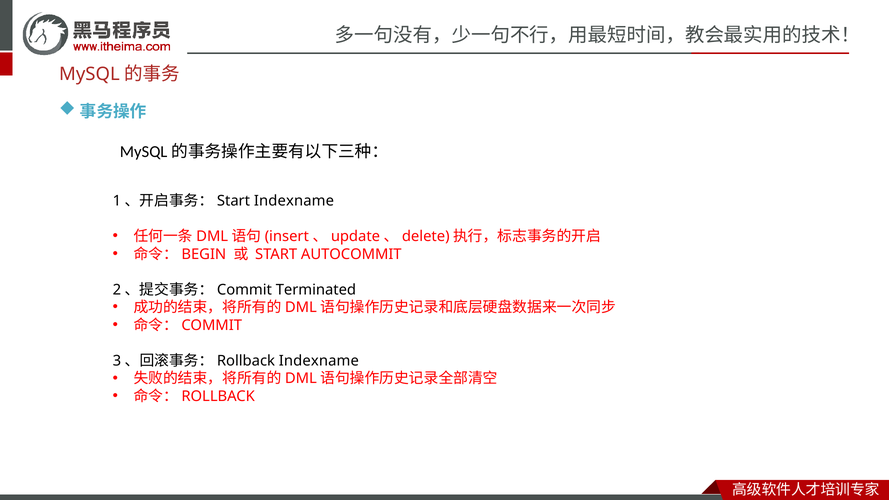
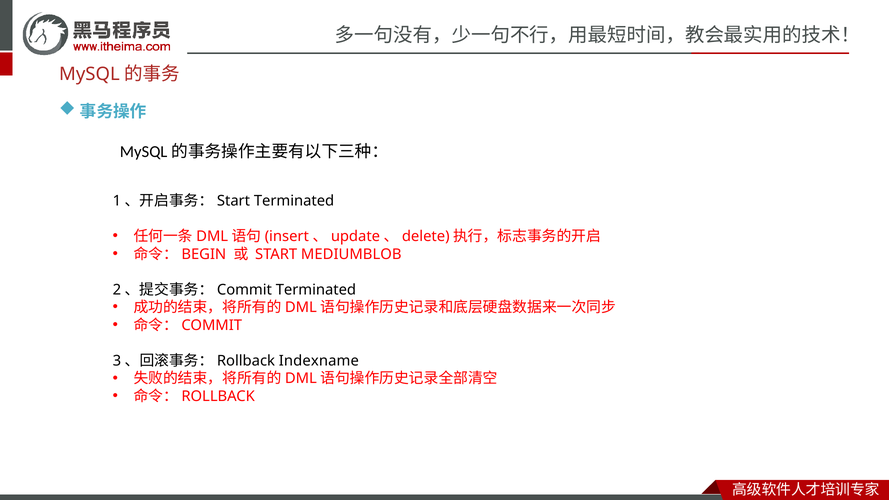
Indexname: Indexname -> Terminated (294, 201)
AUTOCOMMIT: AUTOCOMMIT -> MEDIUMBLOB (351, 254)
